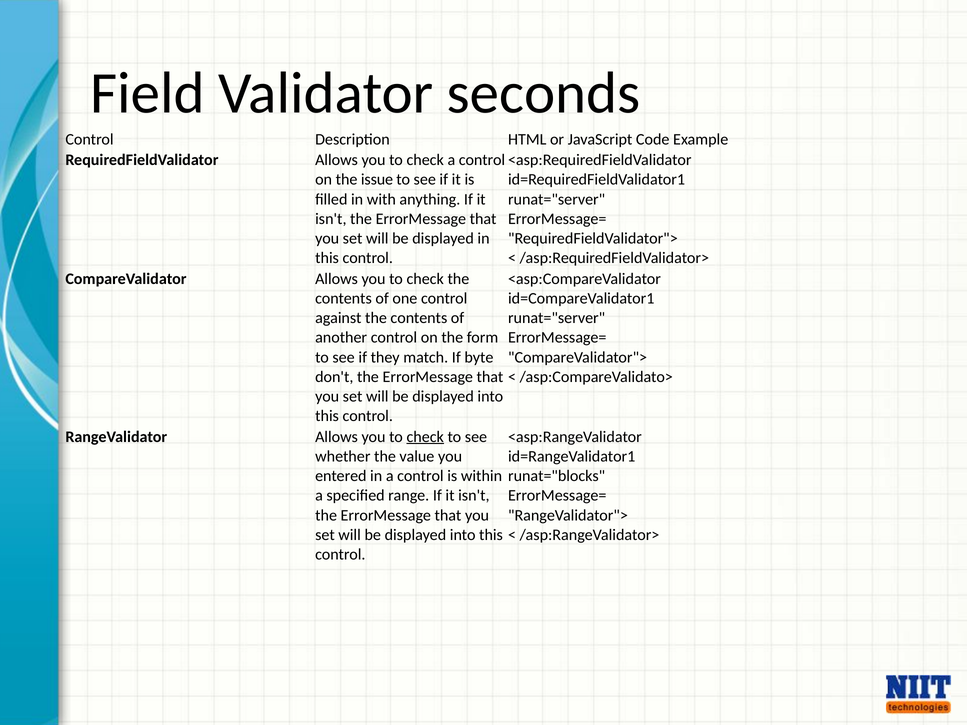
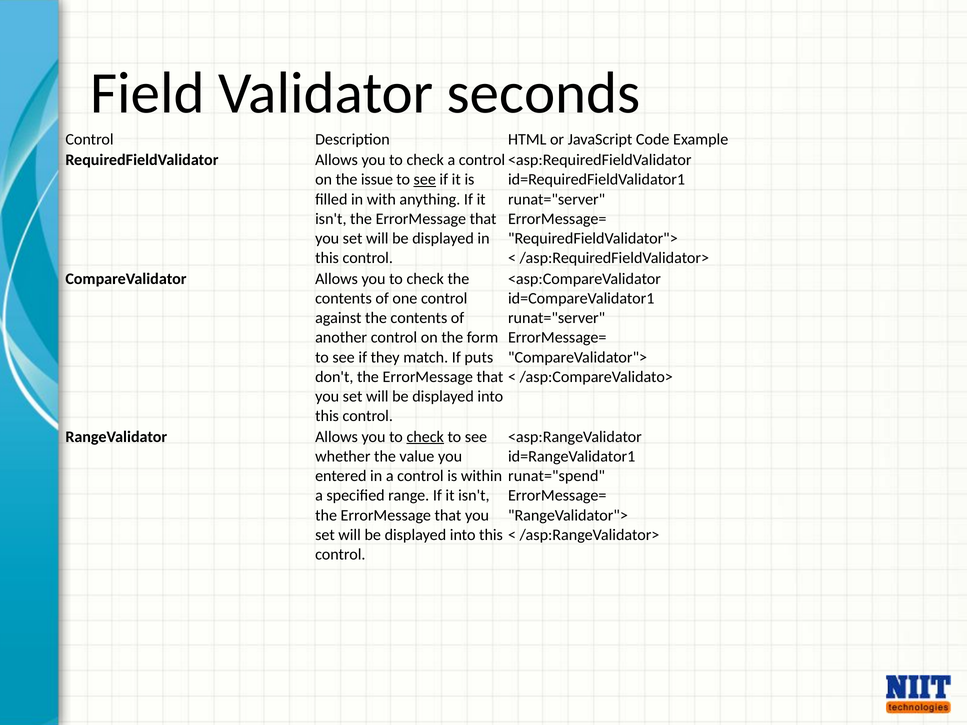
see underline: none -> present (425, 180)
byte: byte -> puts (479, 357)
runat="blocks: runat="blocks -> runat="spend (557, 476)
